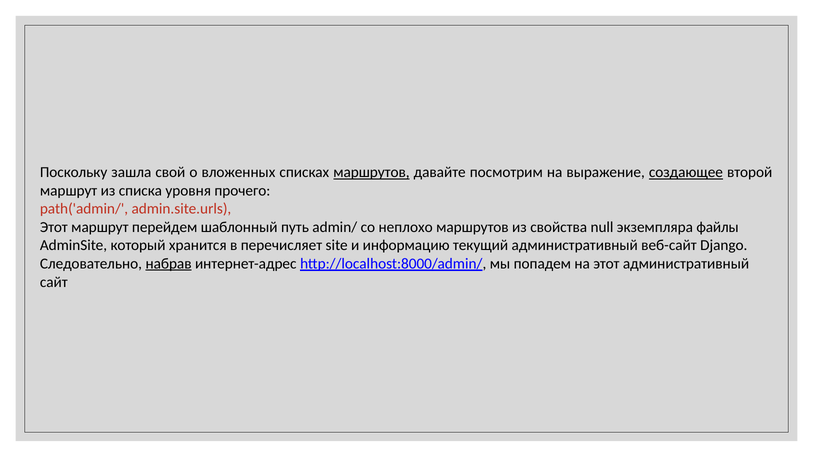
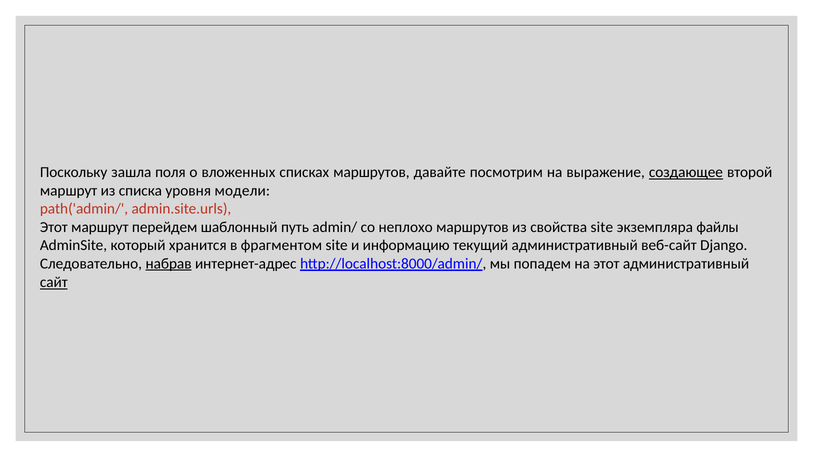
свой: свой -> поля (170, 172)
маршрутов underline: present -> none (371, 172)
прочего: прочего -> модели (242, 191)
свойства null: null -> site (602, 227)
перечисляет: перечисляет -> фрагментом (281, 246)
сайт underline: none -> present (54, 282)
